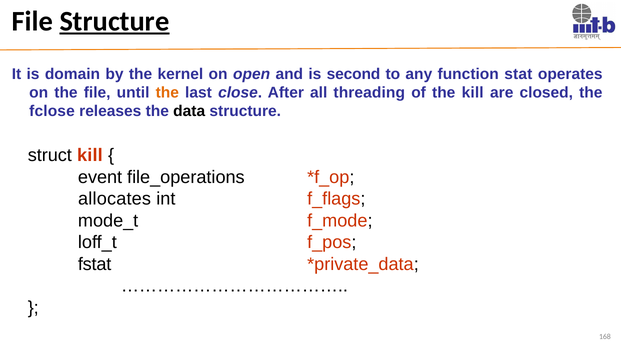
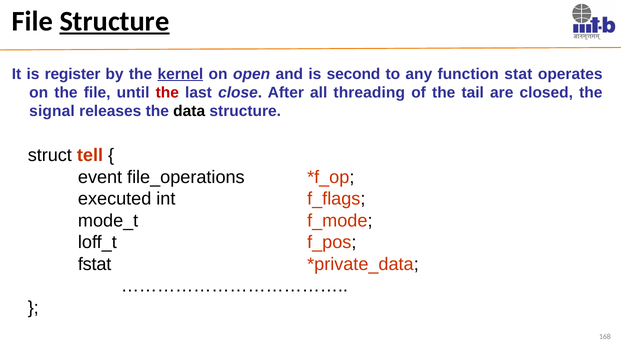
domain: domain -> register (73, 74)
kernel underline: none -> present (180, 74)
the colour: orange -> red (167, 93)
the kill: kill -> tail (473, 93)
fclose: fclose -> signal (52, 111)
struct kill: kill -> tell (90, 156)
allocates: allocates -> executed (115, 199)
